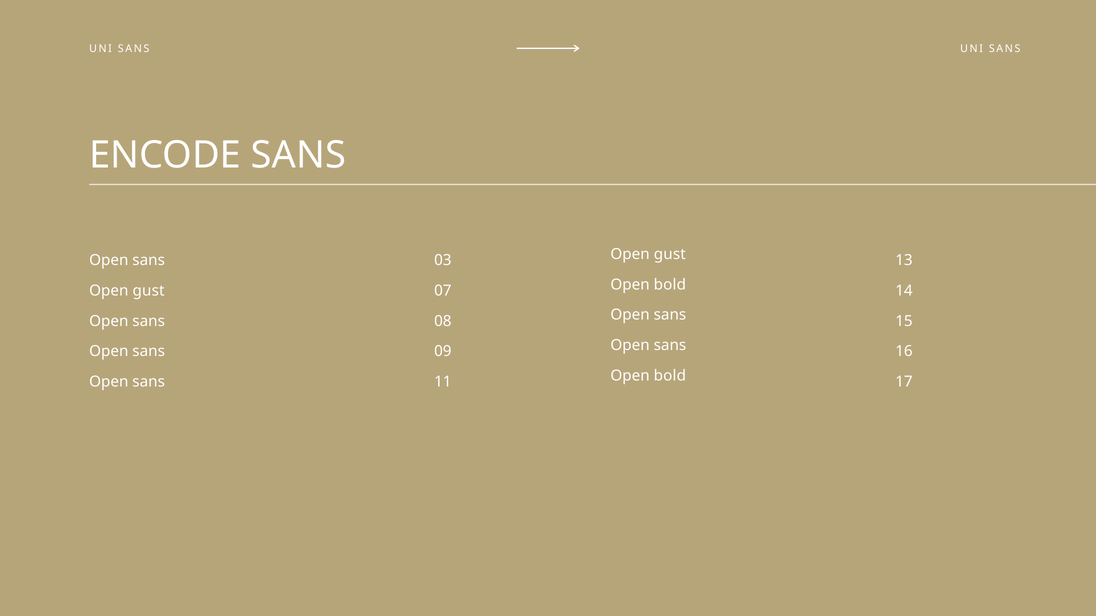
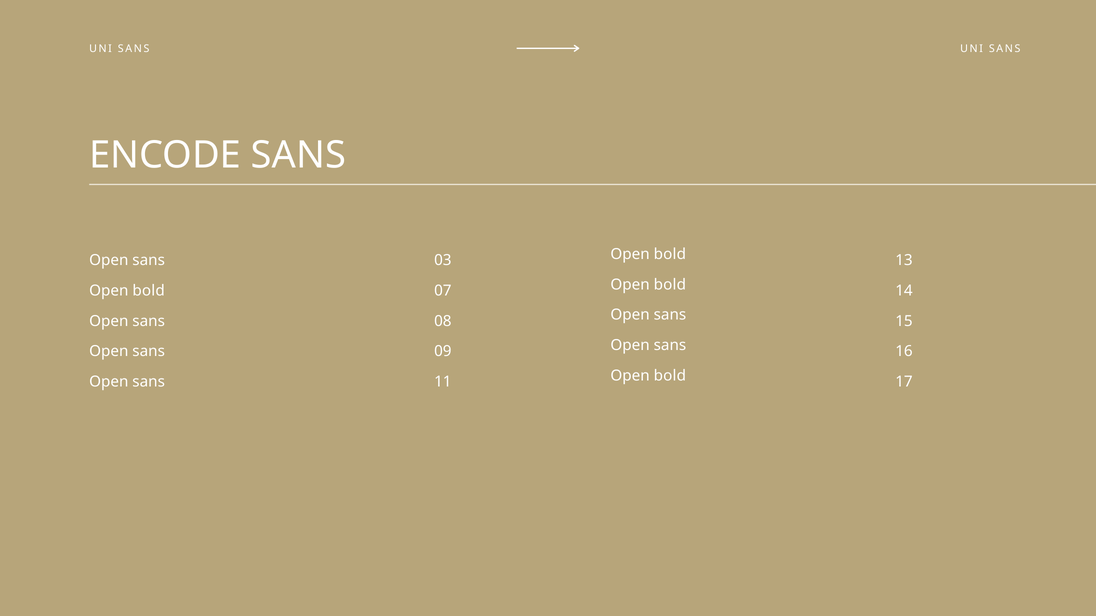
gust: gust -> bold (670, 254)
gust: gust -> bold (149, 291)
